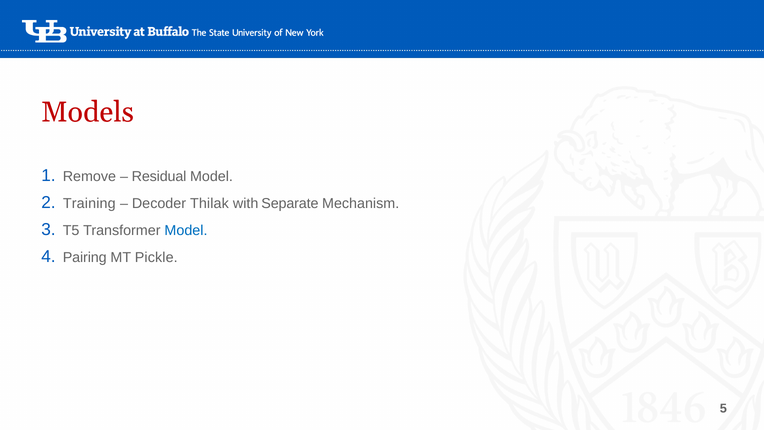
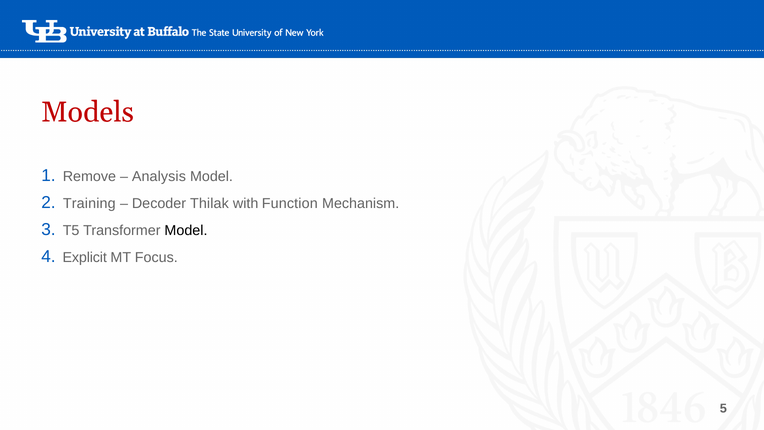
Residual: Residual -> Analysis (159, 176)
Separate: Separate -> Function (290, 203)
Model colour: blue -> black (186, 230)
Pairing: Pairing -> Explicit (85, 258)
Pickle: Pickle -> Focus (156, 258)
